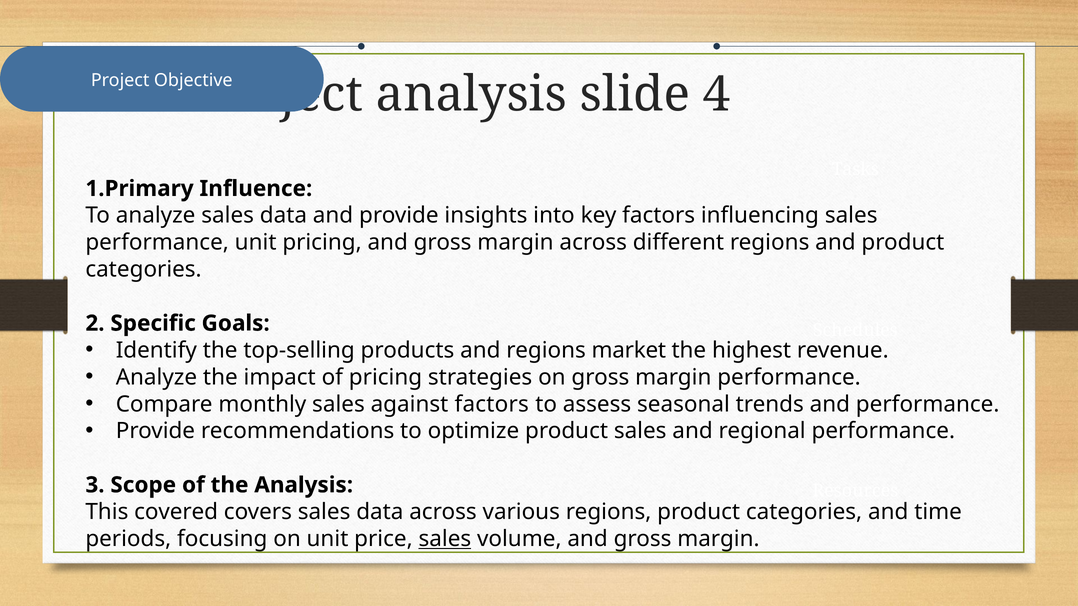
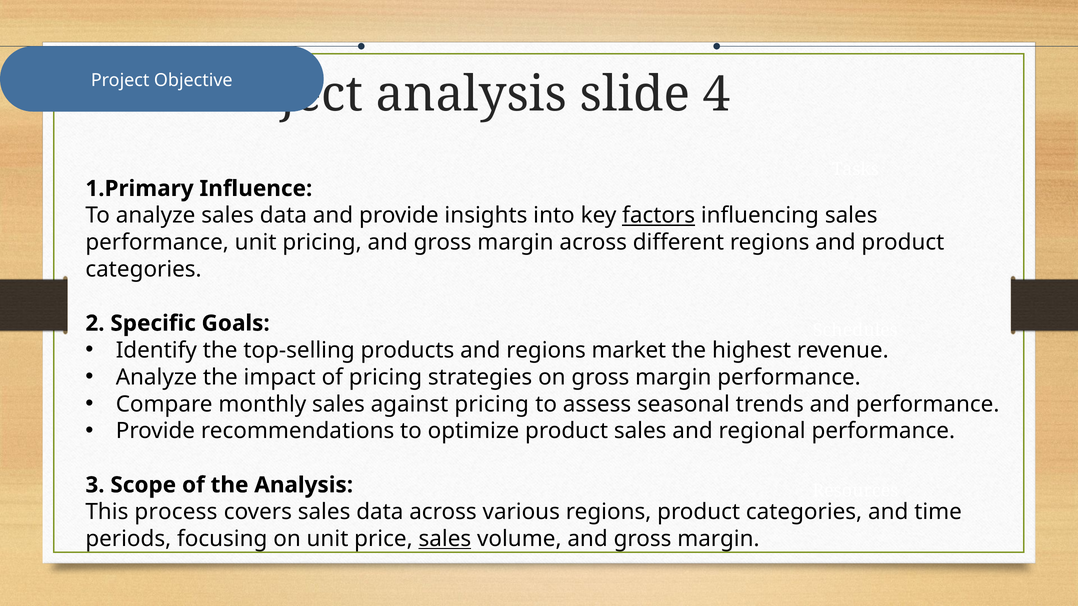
factors underline: none -> present (659, 216)
against factors: factors -> pricing (492, 404)
covered: covered -> process (176, 512)
